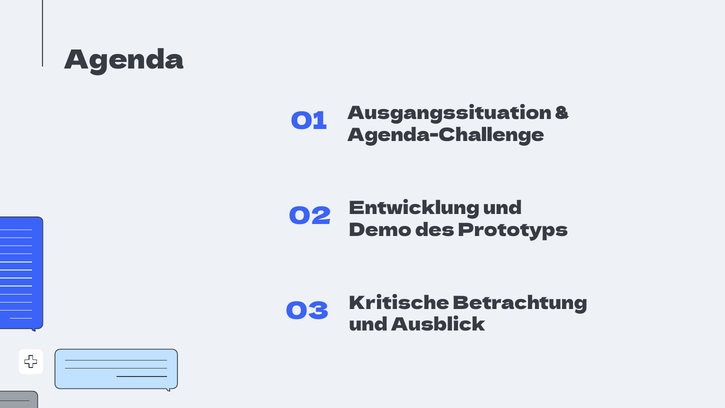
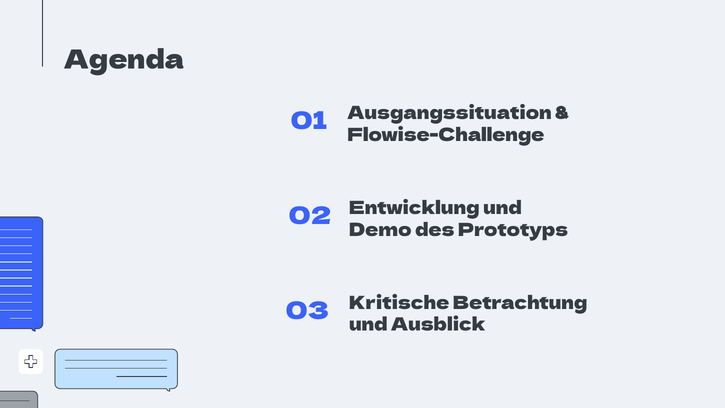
Agenda-Challenge: Agenda-Challenge -> Flowise-Challenge (446, 135)
